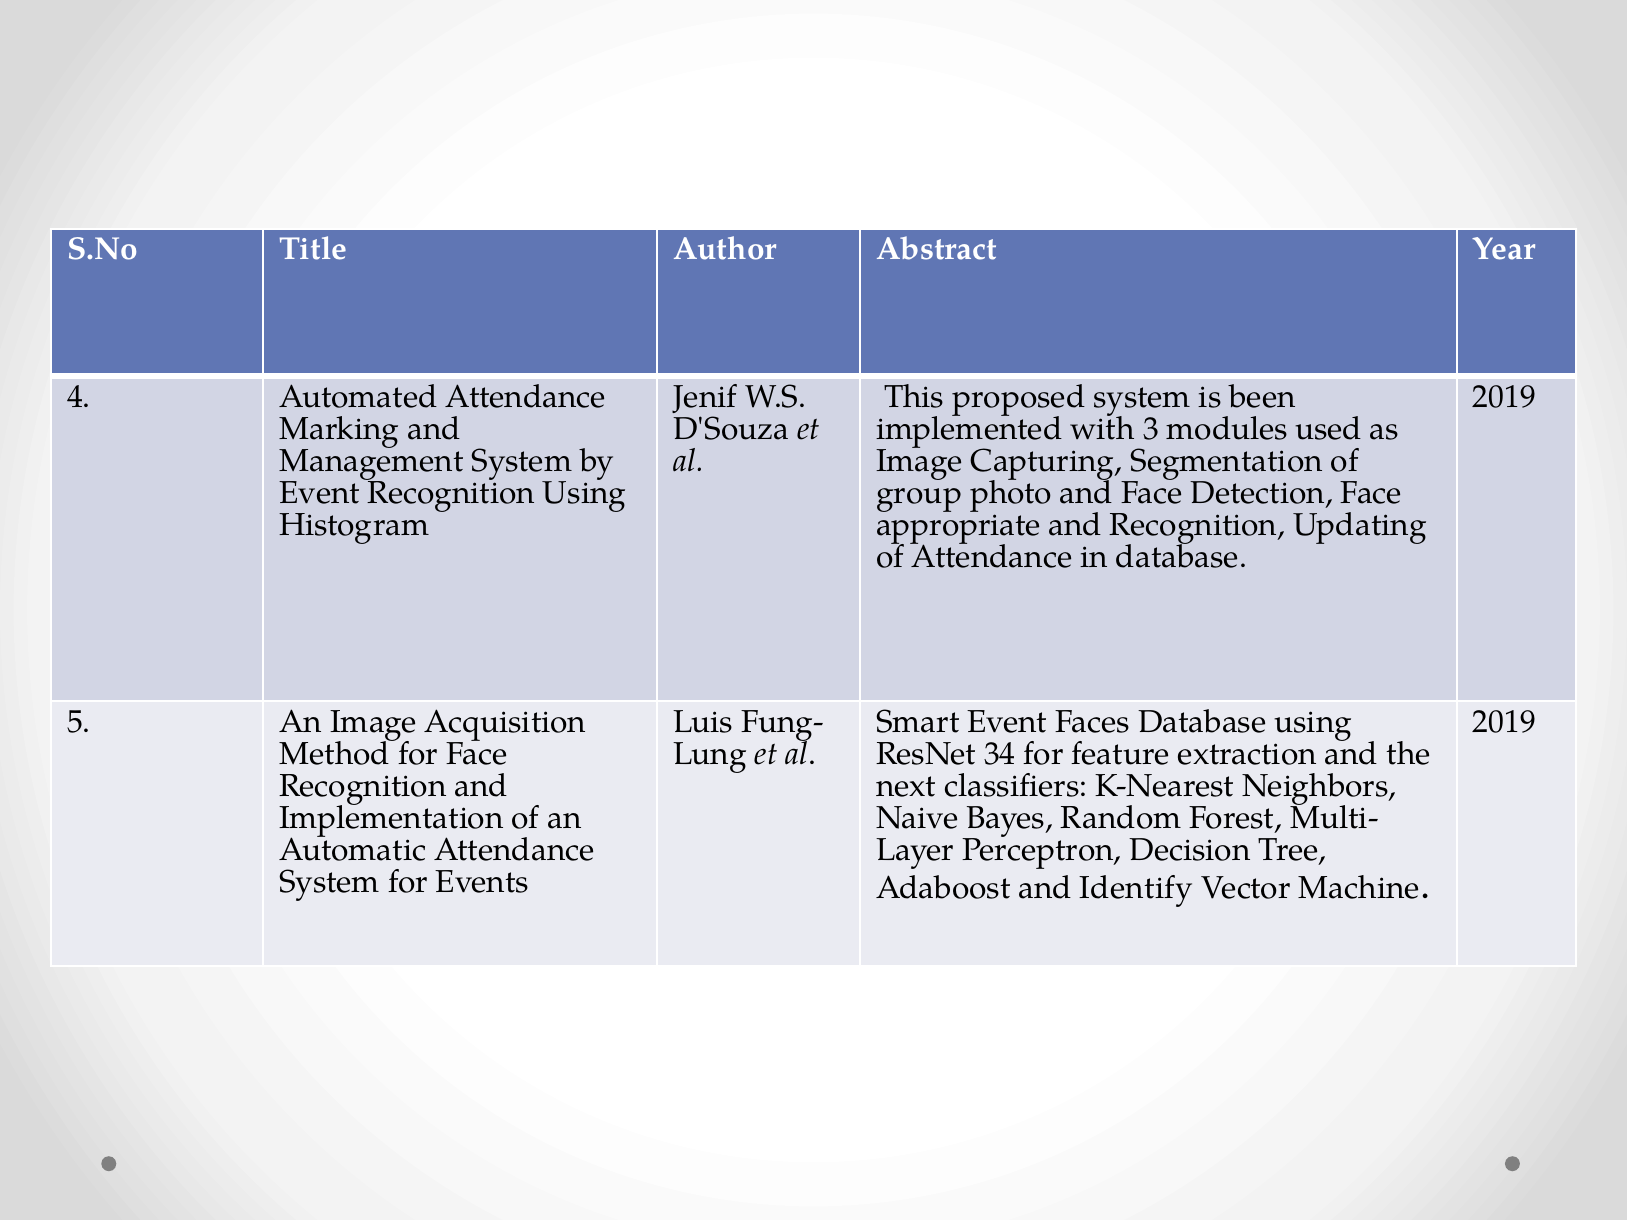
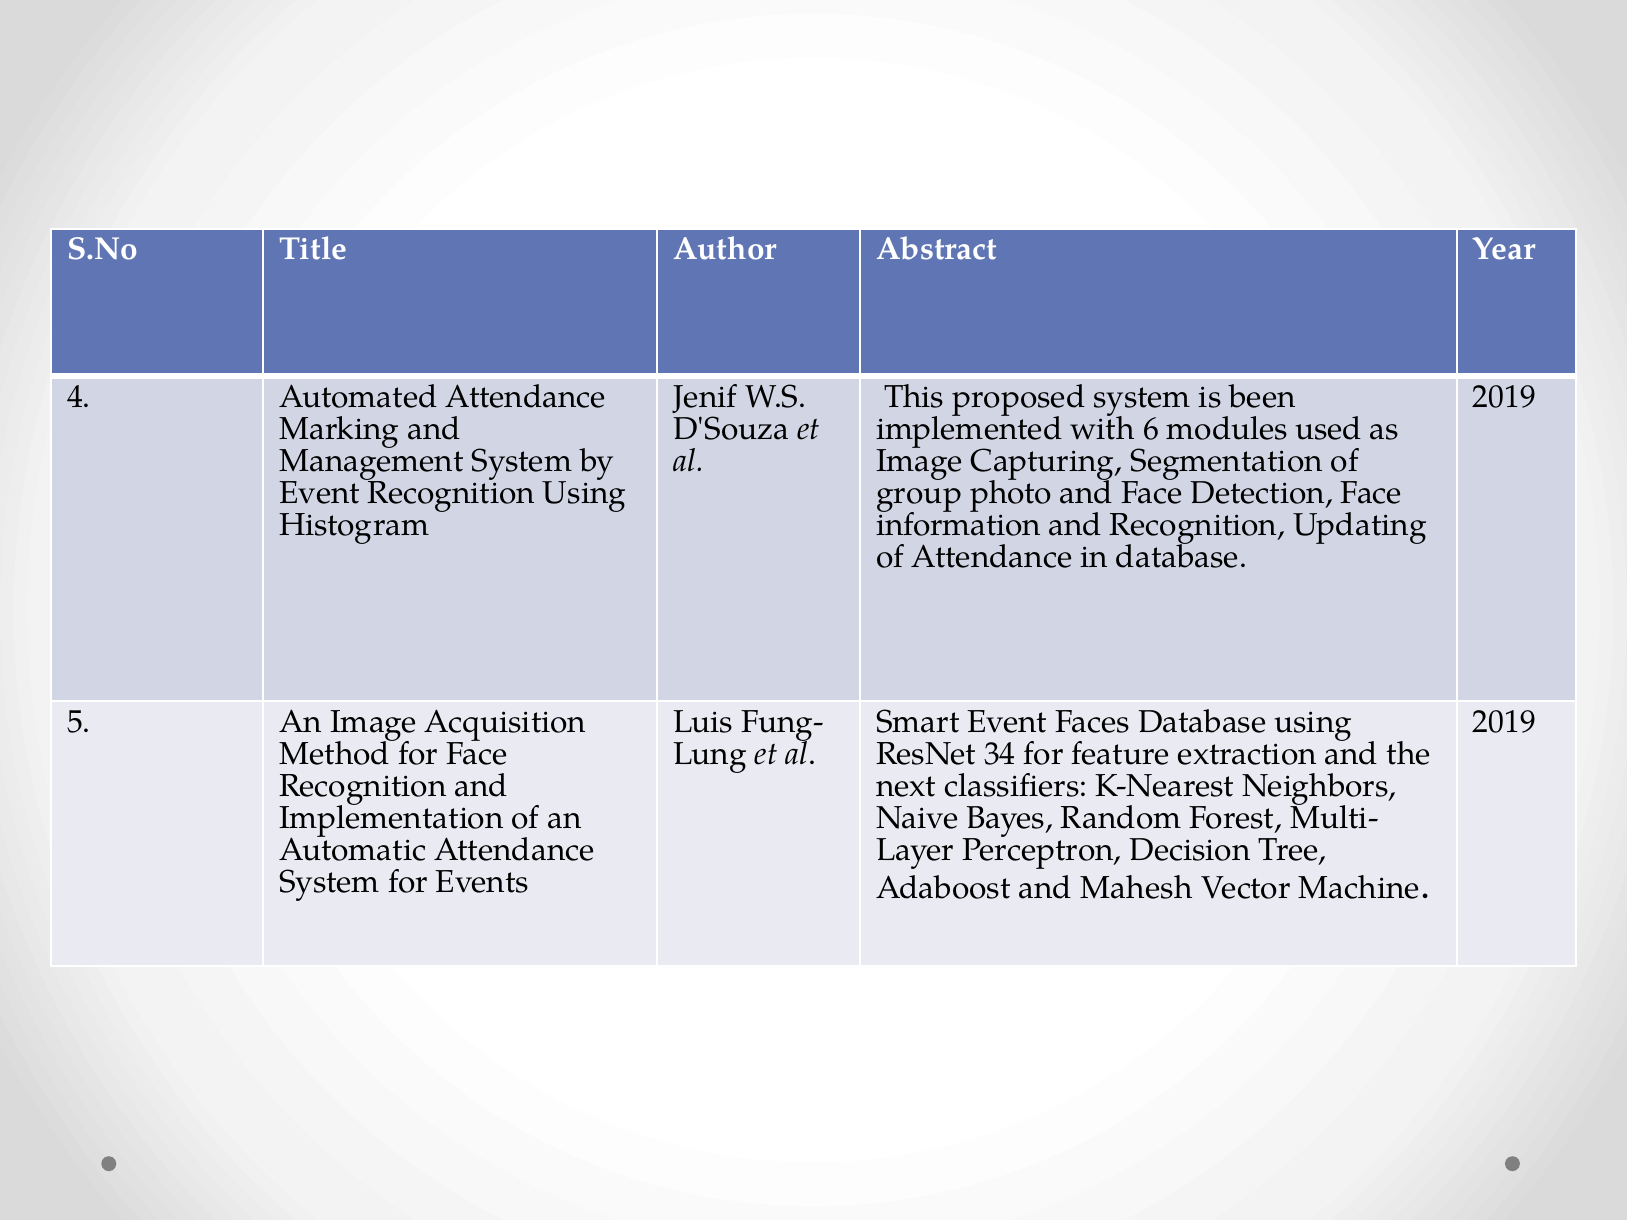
3: 3 -> 6 (1151, 429)
appropriate: appropriate -> information (958, 525)
Identify: Identify -> Mahesh (1137, 888)
